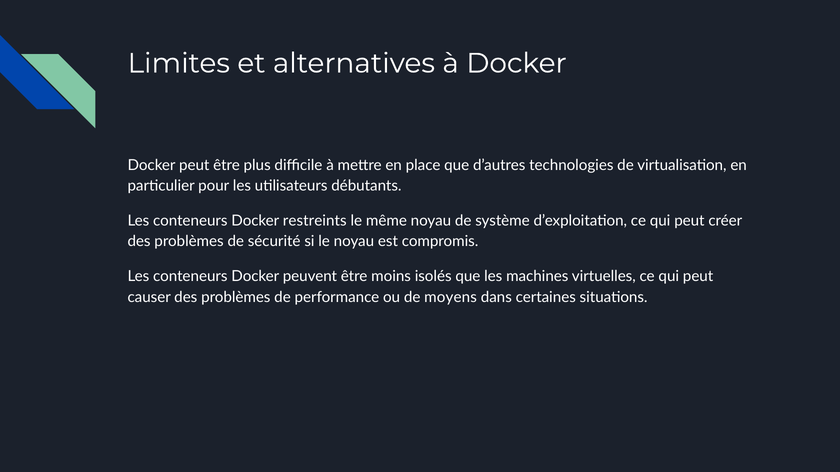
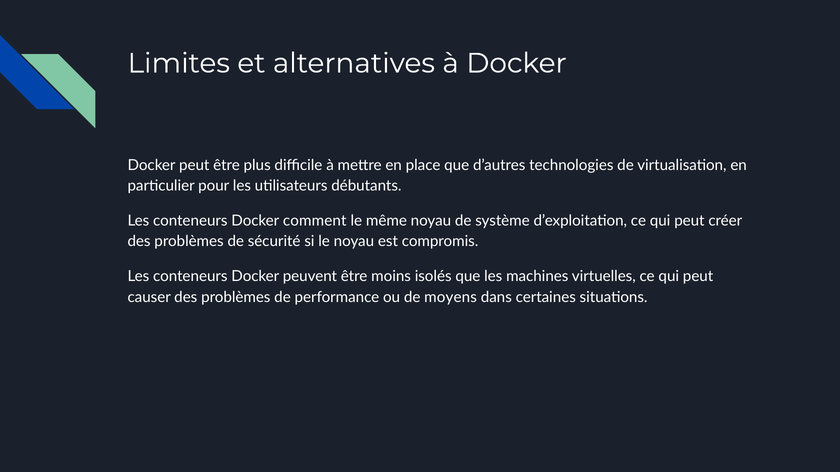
restreints: restreints -> comment (315, 221)
